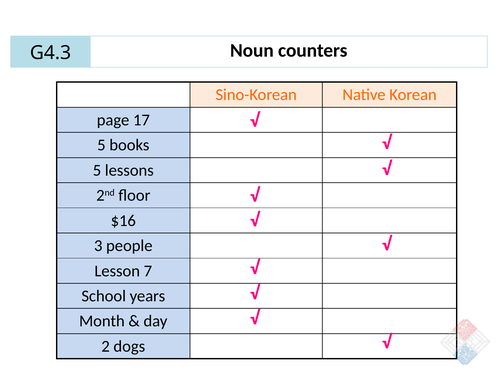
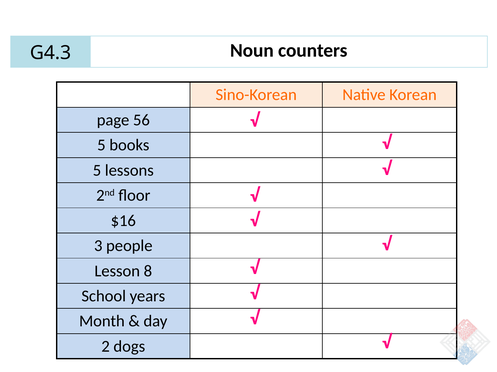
17: 17 -> 56 (141, 120)
7: 7 -> 8 (148, 271)
